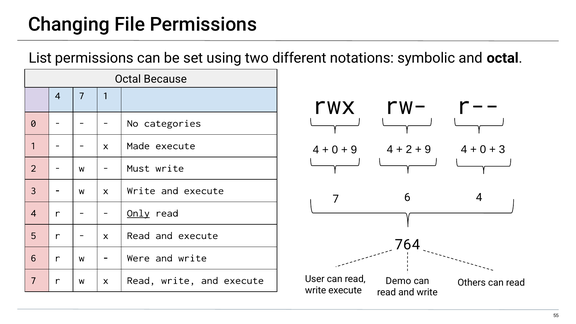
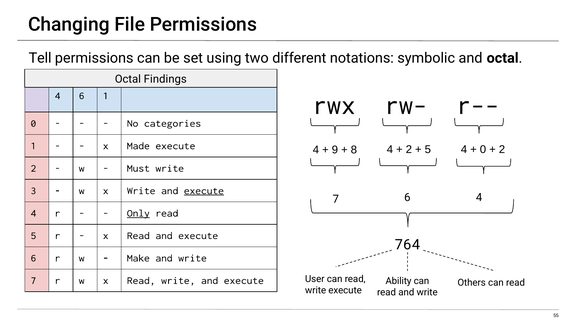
List: List -> Tell (40, 58)
Because: Because -> Findings (165, 79)
4 7: 7 -> 6 (82, 96)
0: 0 -> 9 (335, 150)
9: 9 -> 8 (354, 150)
9: 9 -> 5 (428, 149)
3: 3 -> 2 (502, 149)
execute underline: none -> present (204, 191)
Were: Were -> Make (138, 258)
Demo: Demo -> Ability (398, 281)
